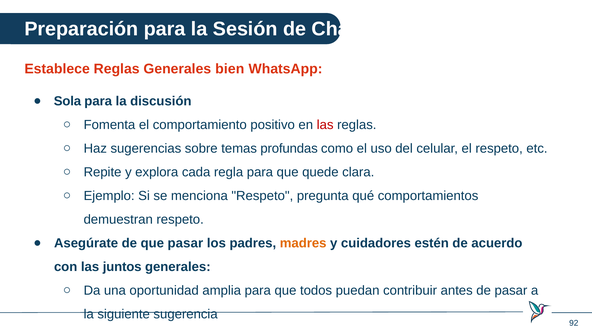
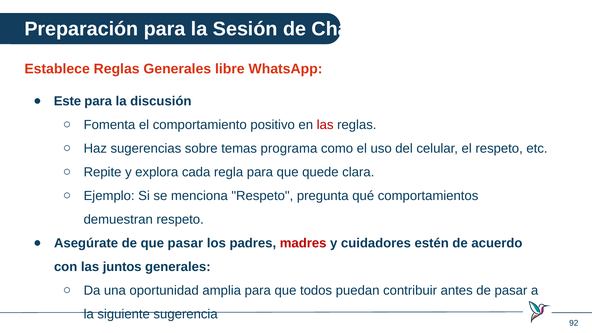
bien: bien -> libre (230, 69)
Sola: Sola -> Este (67, 101)
profundas: profundas -> programa (289, 149)
madres colour: orange -> red (303, 243)
